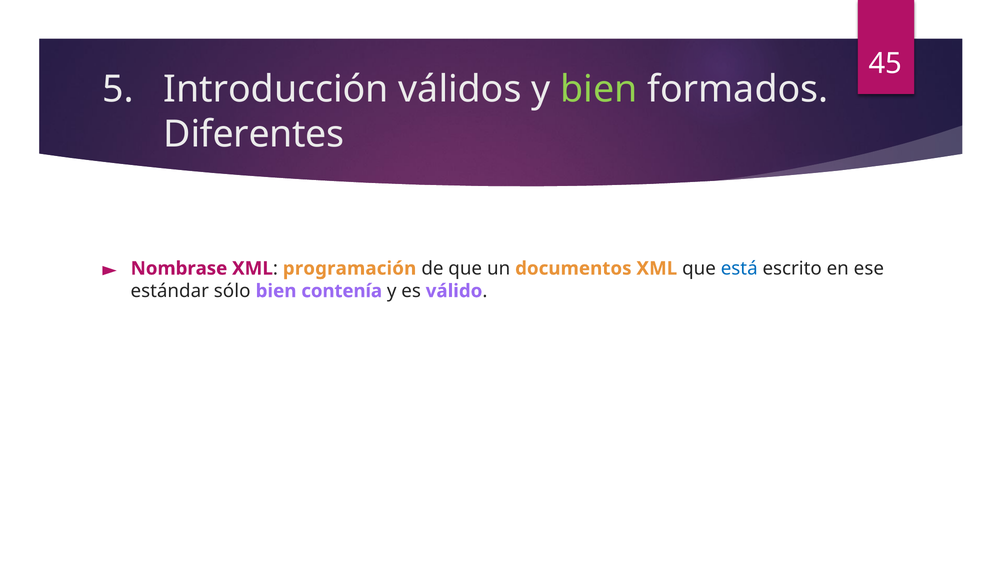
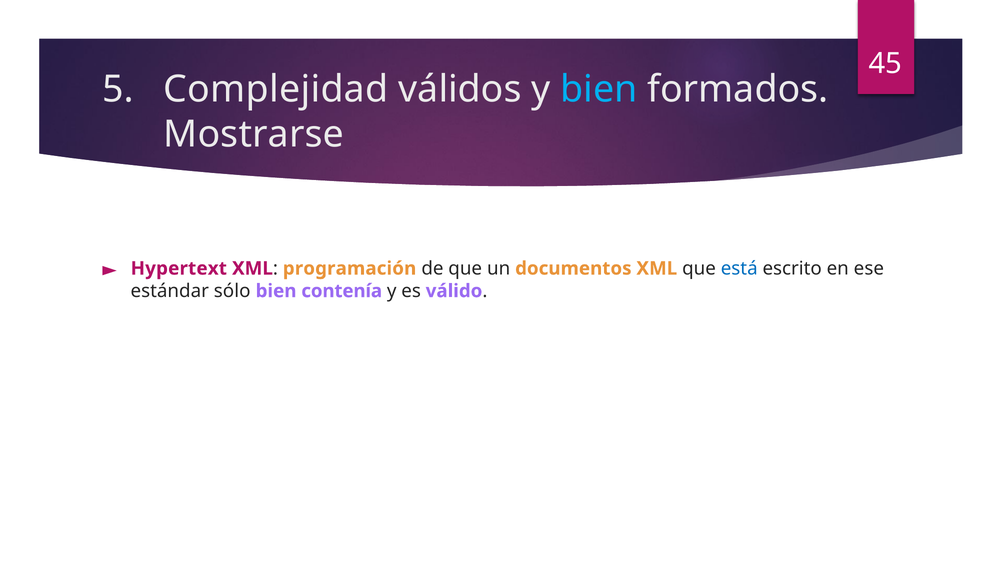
Introducción: Introducción -> Complejidad (276, 89)
bien colour: light green -> light blue (599, 89)
Diferentes: Diferentes -> Mostrarse (254, 134)
Nombrase: Nombrase -> Hypertext (179, 268)
